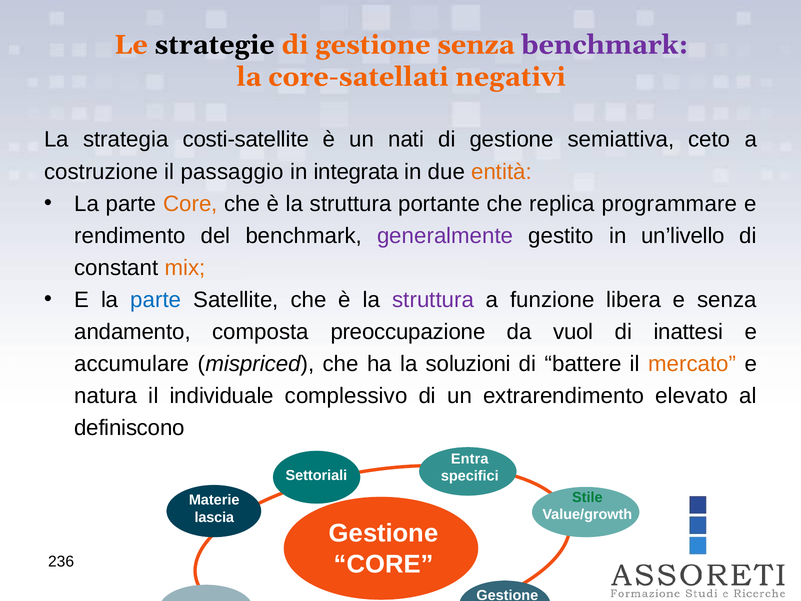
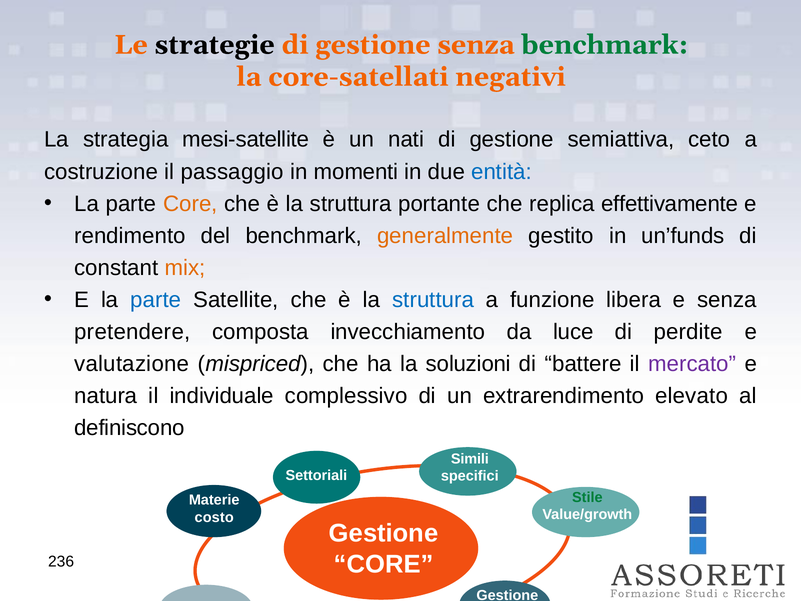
benchmark colour: purple -> green (605, 45)
costi-satellite: costi-satellite -> mesi-satellite (246, 140)
integrata: integrata -> momenti (356, 172)
entità colour: orange -> blue (501, 172)
programmare: programmare -> effettivamente (670, 204)
generalmente colour: purple -> orange (445, 236)
un’livello: un’livello -> un’funds (683, 236)
struttura colour: purple -> blue (433, 300)
andamento: andamento -> pretendere (132, 332)
preoccupazione: preoccupazione -> invecchiamento (408, 332)
vuol: vuol -> luce (573, 332)
inattesi: inattesi -> perdite (688, 332)
accumulare: accumulare -> valutazione (132, 364)
mercato colour: orange -> purple (692, 364)
Entra: Entra -> Simili (470, 459)
lascia: lascia -> costo (214, 517)
